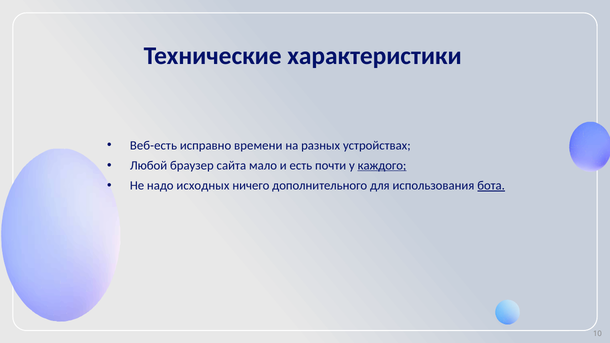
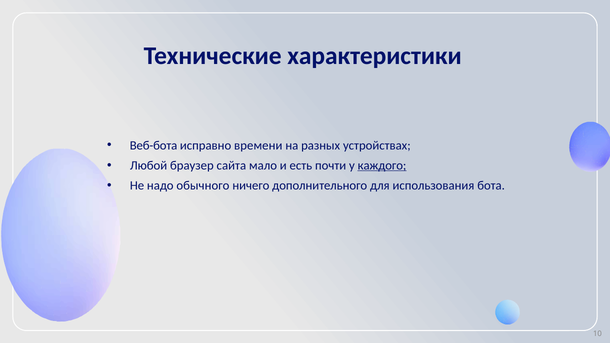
Веб-есть: Веб-есть -> Веб-бота (154, 145)
исходных: исходных -> обычного (203, 186)
бота underline: present -> none (491, 186)
